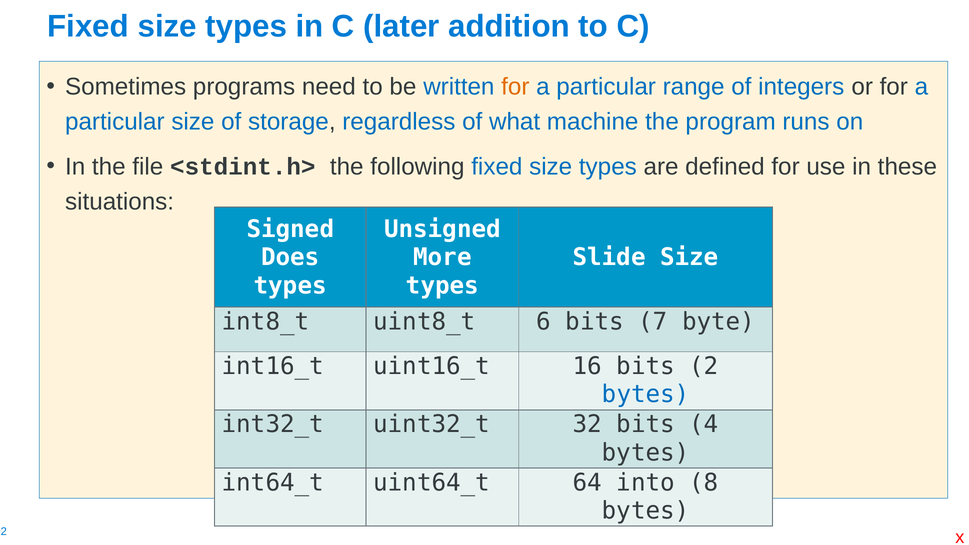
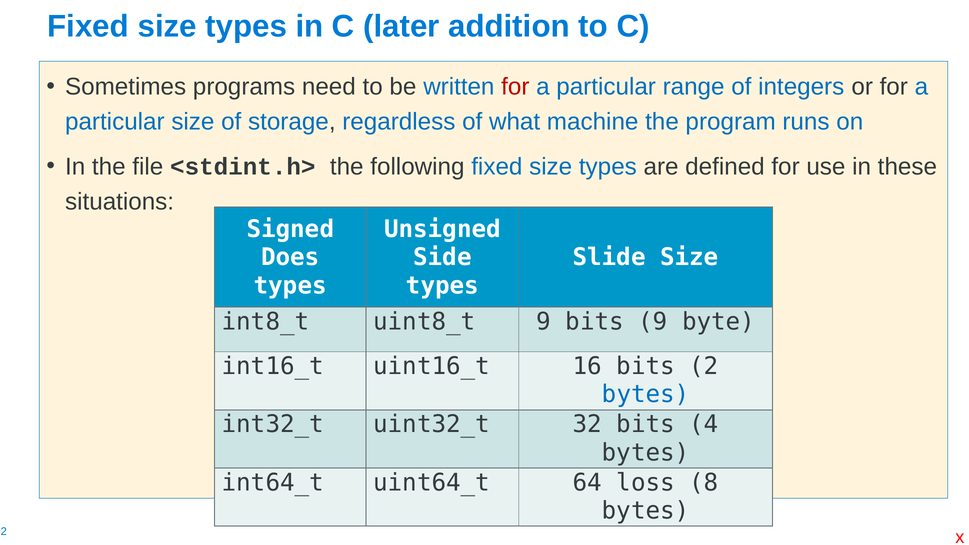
for colour: orange -> red (515, 87)
More: More -> Side (442, 257)
6: 6 -> 9 (544, 322)
bits 7: 7 -> 9 (653, 322)
into: into -> loss (646, 483)
